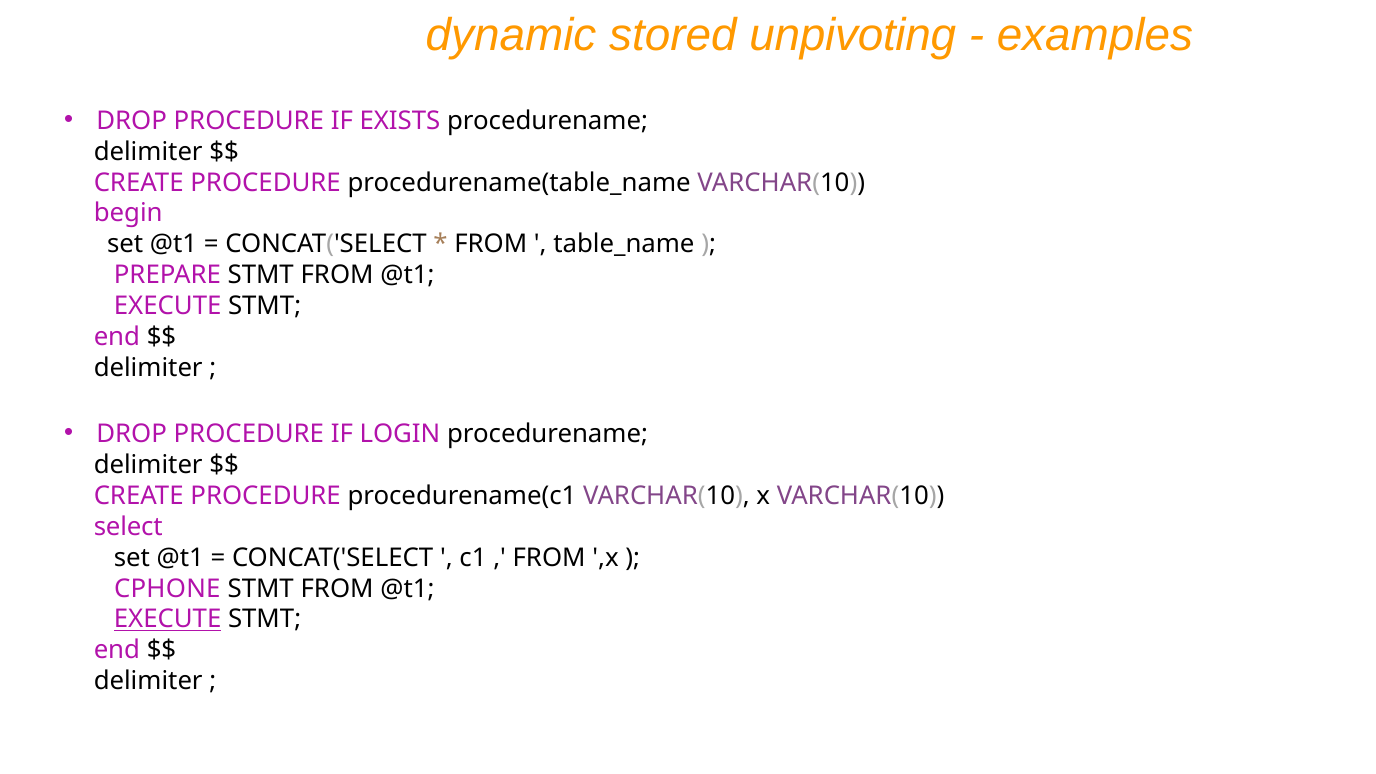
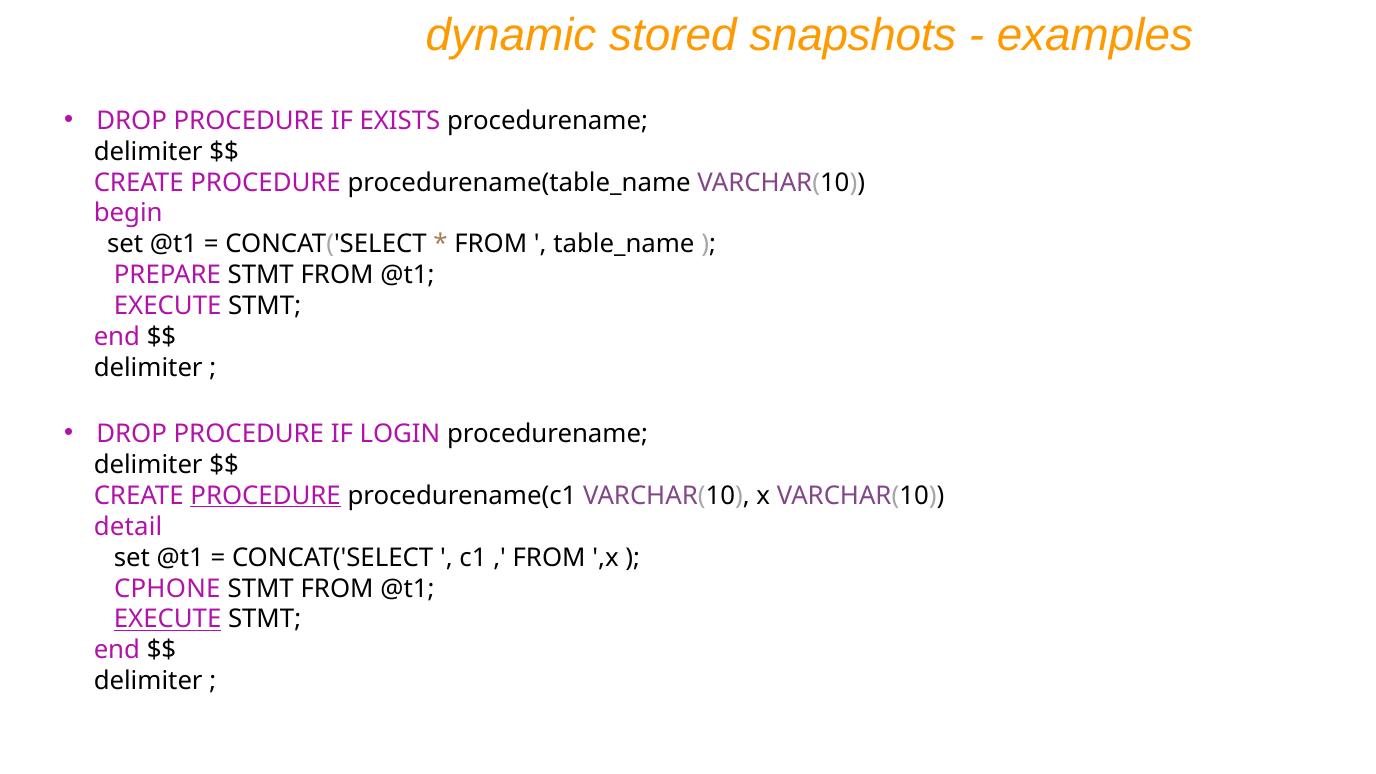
unpivoting: unpivoting -> snapshots (853, 36)
PROCEDURE underline: none -> present (266, 496)
select: select -> detail (128, 527)
